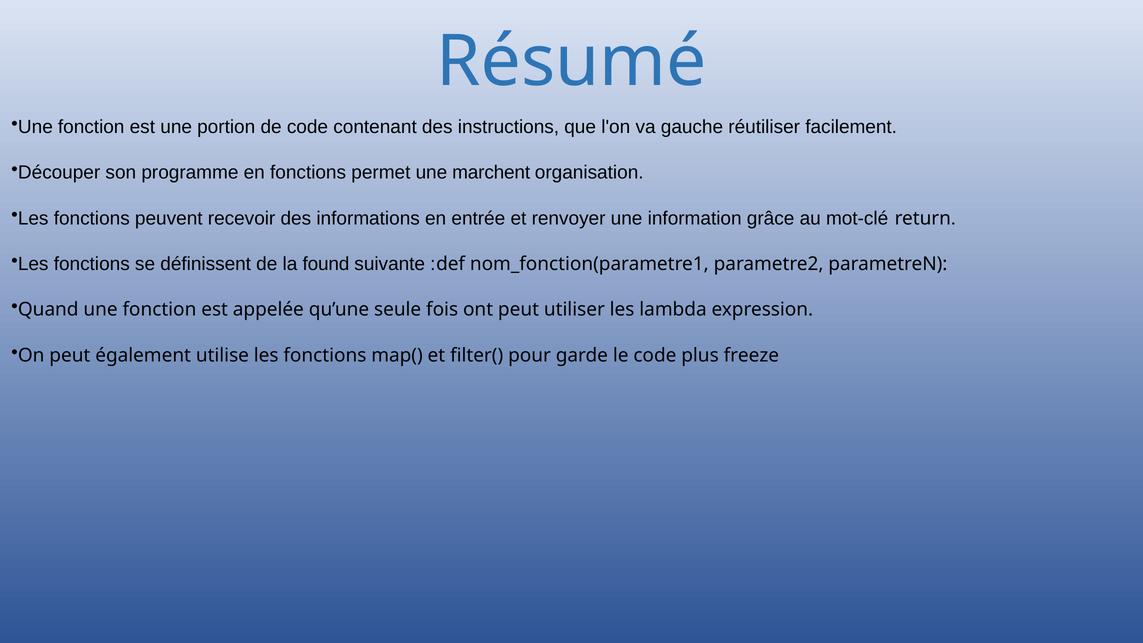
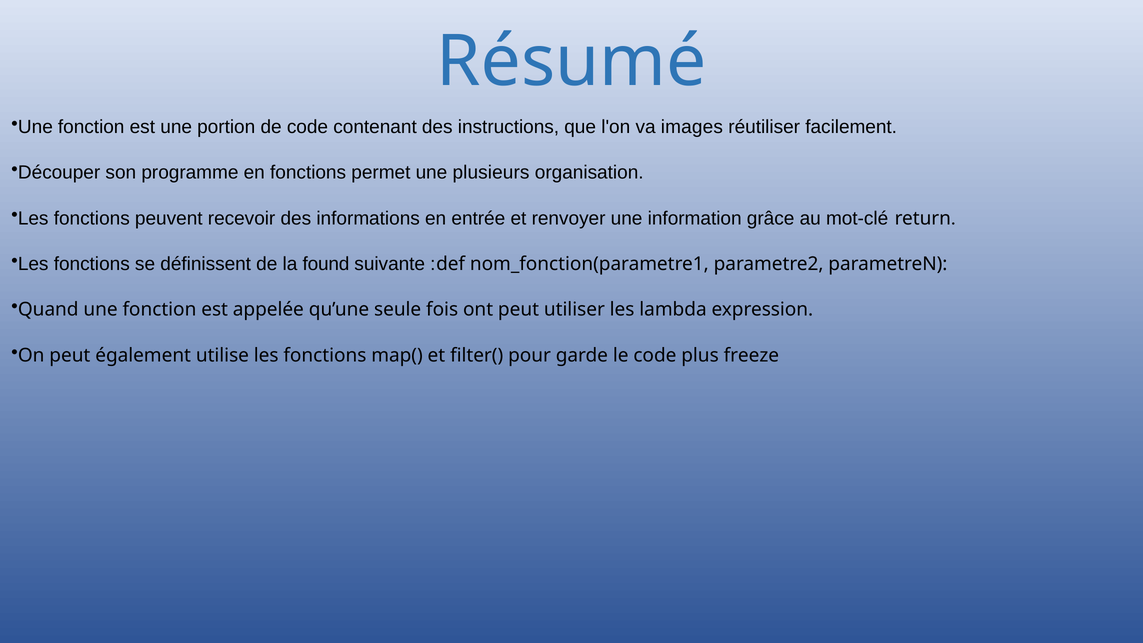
gauche: gauche -> images (692, 127)
marchent: marchent -> plusieurs (491, 173)
